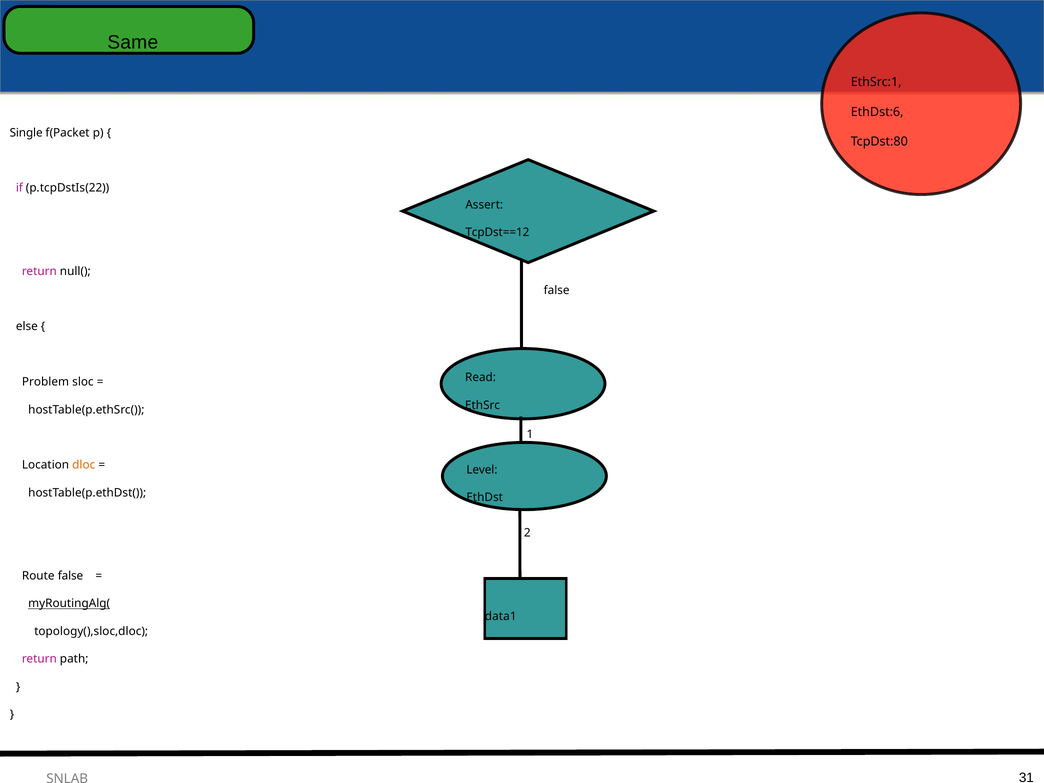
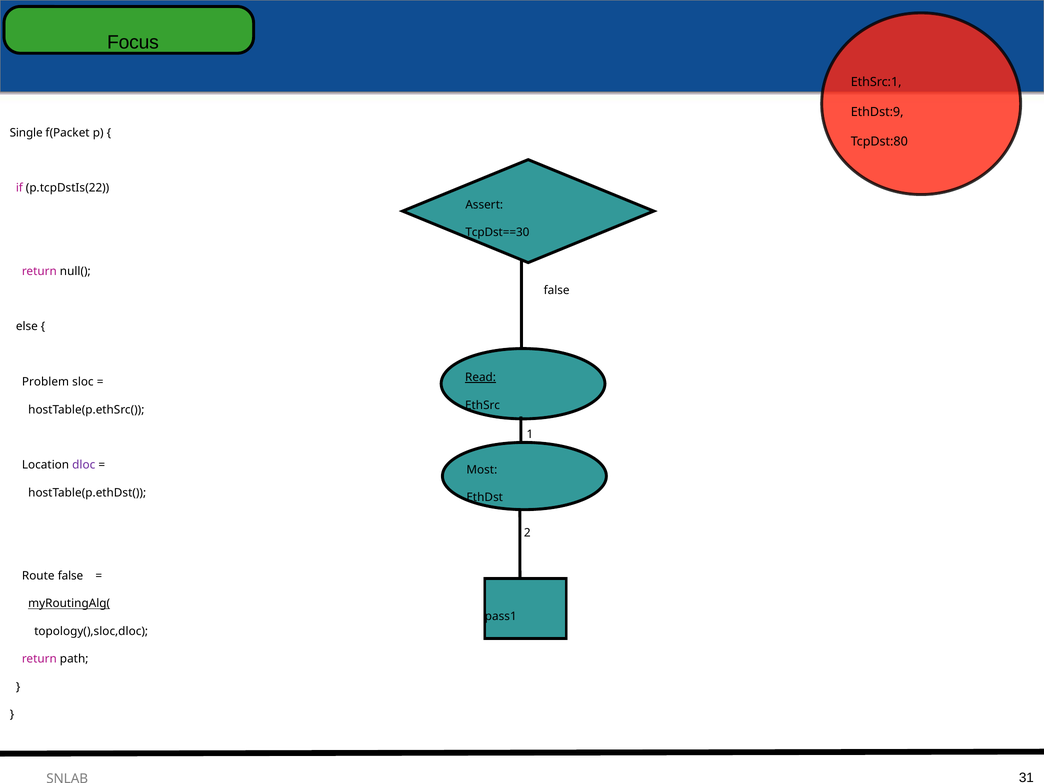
Same: Same -> Focus (133, 42)
EthDst:6: EthDst:6 -> EthDst:9 (877, 112)
TcpDst==12: TcpDst==12 -> TcpDst==30 (497, 233)
Read underline: none -> present (481, 377)
dloc colour: orange -> purple (84, 465)
Level: Level -> Most (482, 470)
data1: data1 -> pass1 (501, 616)
